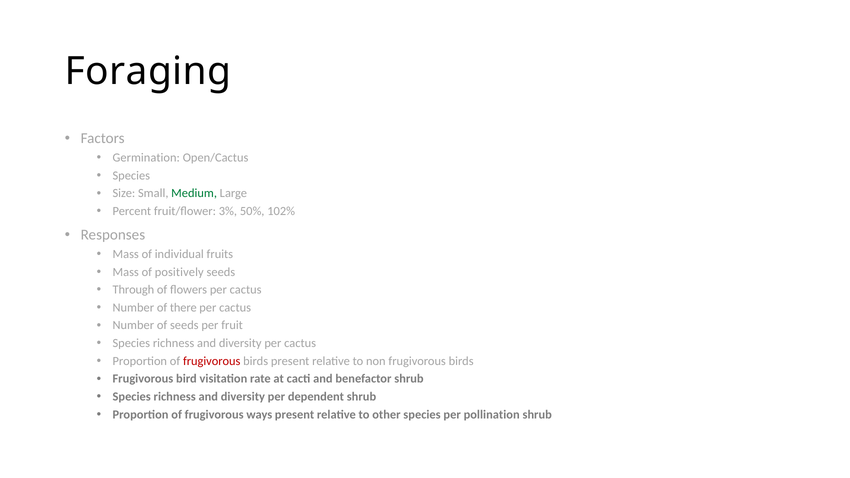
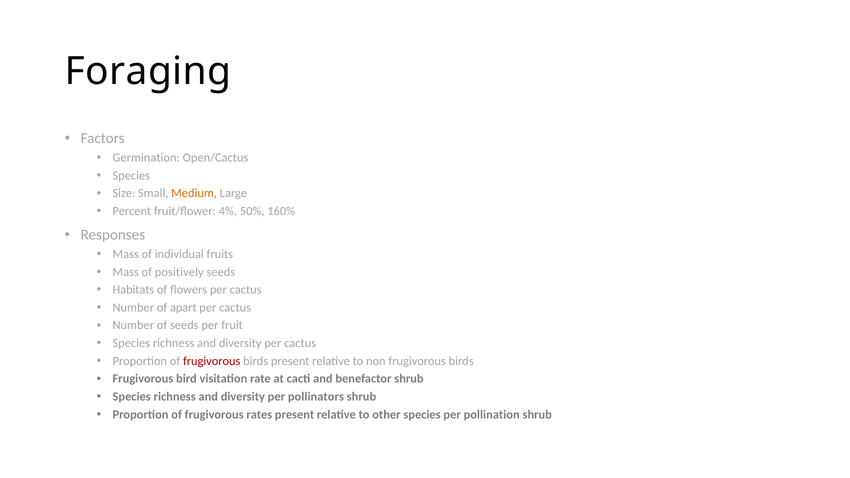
Medium colour: green -> orange (194, 193)
3%: 3% -> 4% (228, 211)
102%: 102% -> 160% (281, 211)
Through: Through -> Habitats (133, 290)
there: there -> apart (183, 308)
dependent: dependent -> pollinators (316, 397)
ways: ways -> rates (259, 415)
